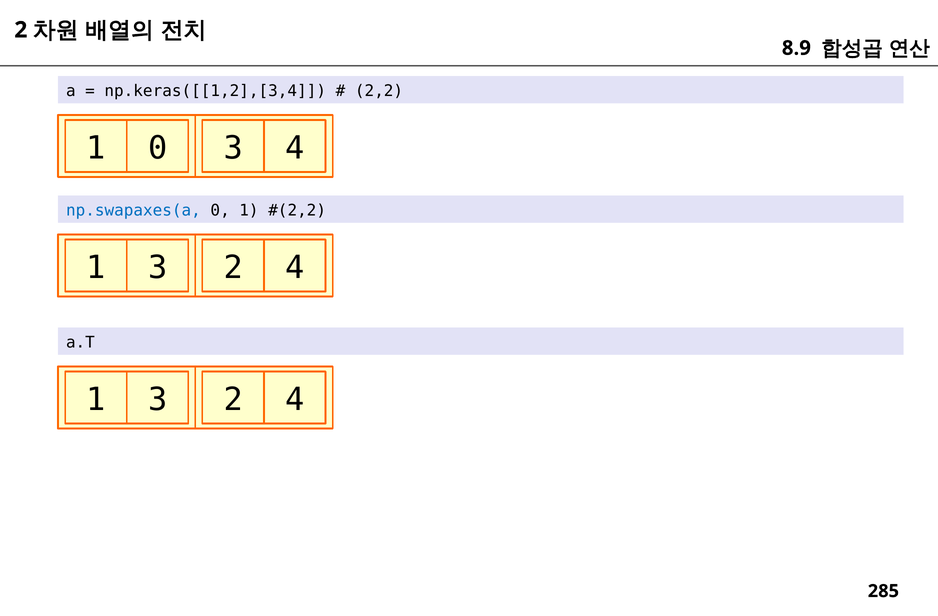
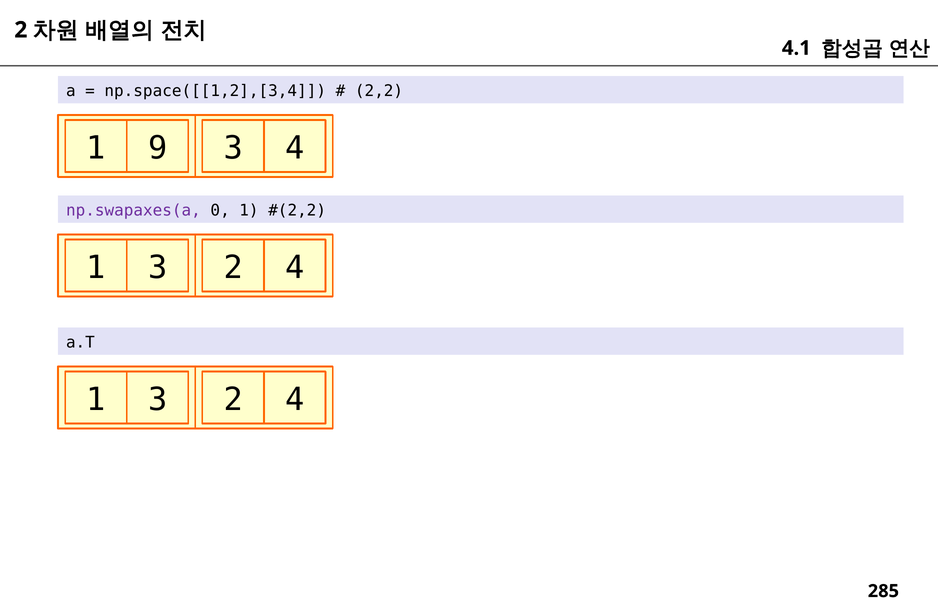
8.9: 8.9 -> 4.1 (796, 48)
np.keras([[1,2],[3,4: np.keras([[1,2],[3,4 -> np.space([[1,2],[3,4 (215, 91)
1 0: 0 -> 9 (158, 148)
np.swapaxes(a colour: blue -> purple (133, 210)
